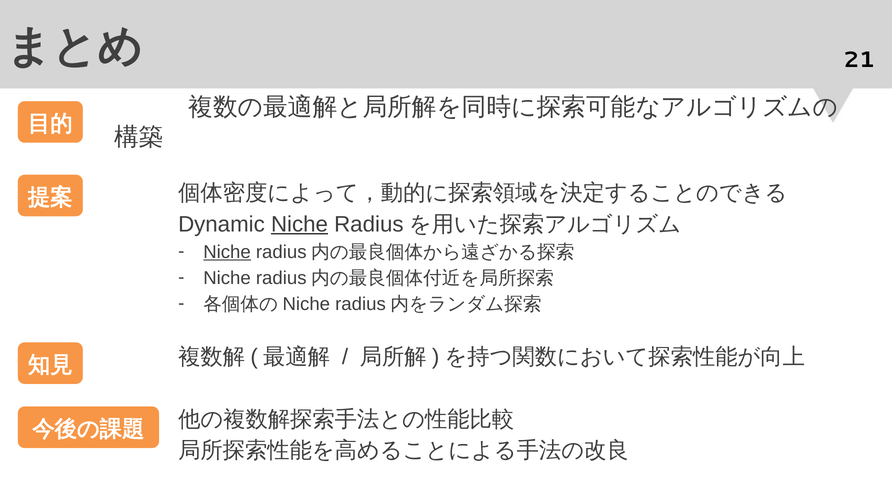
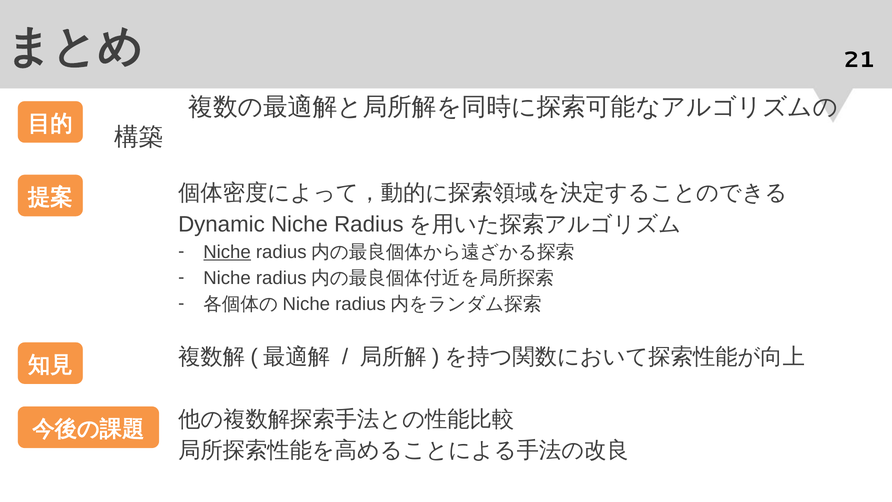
Niche underline: present -> none (300, 224)
